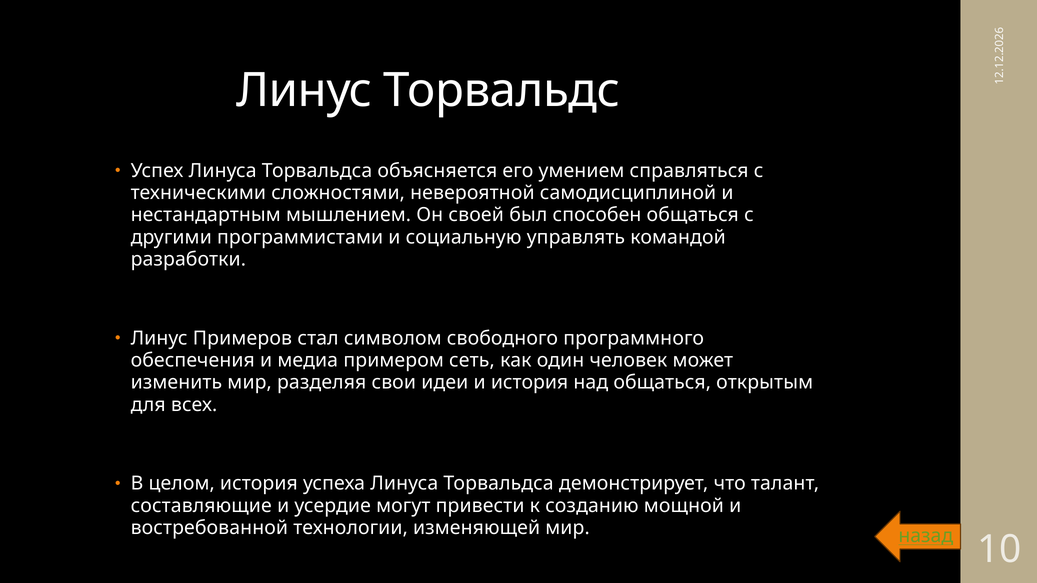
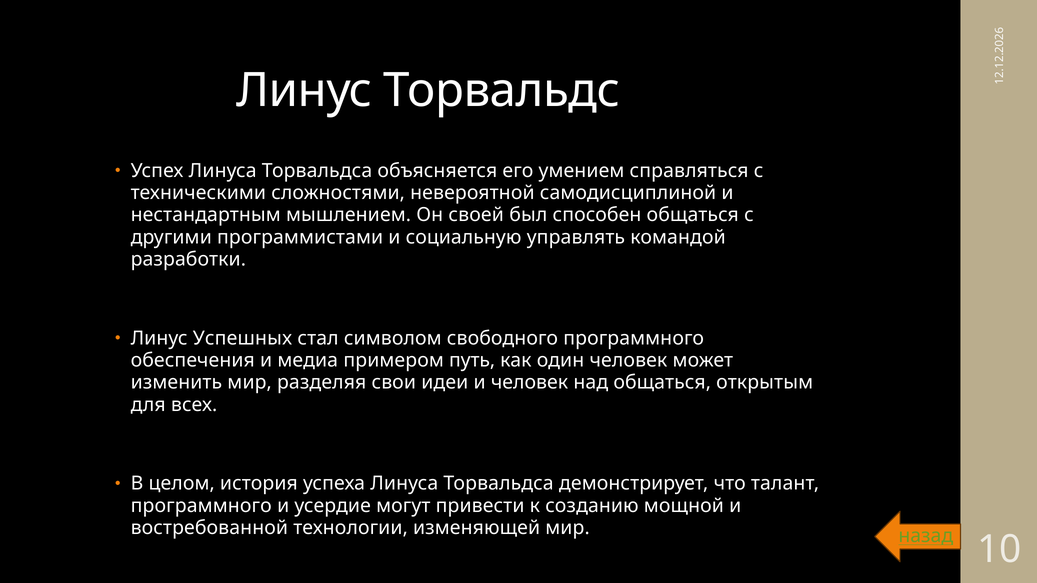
Примеров: Примеров -> Успешных (242, 338)
сеть: сеть -> путь (472, 361)
и история: история -> человек (530, 383)
составляющие: составляющие -> программного (201, 506)
